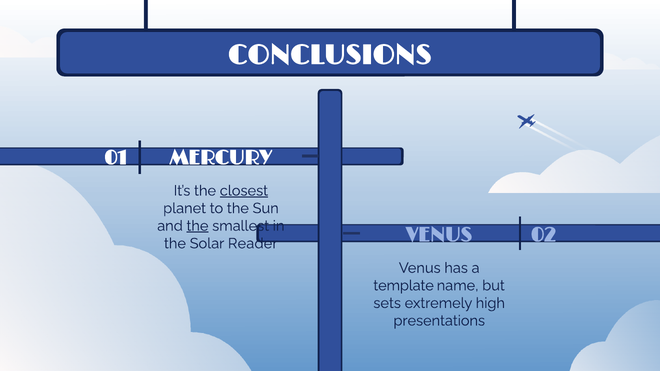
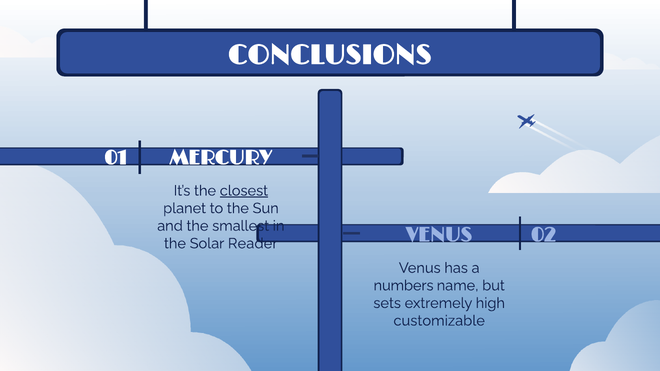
the underline: present -> none (197, 226)
template: template -> numbers (404, 286)
presentations: presentations -> customizable (439, 321)
